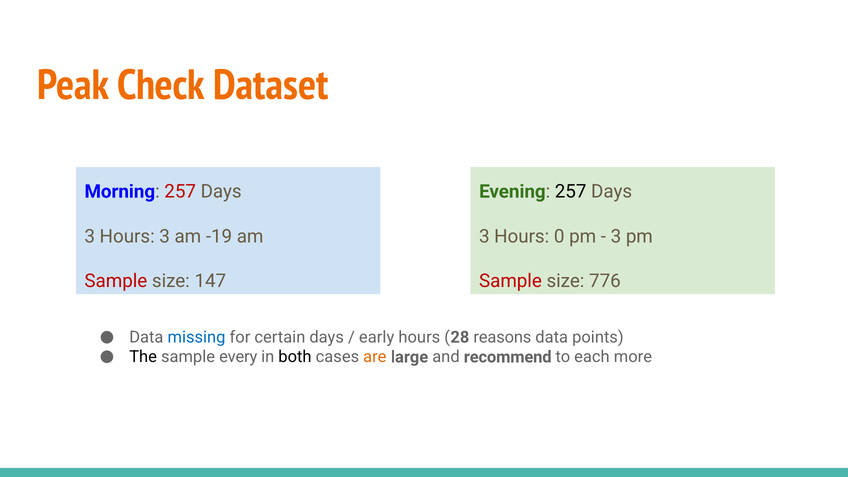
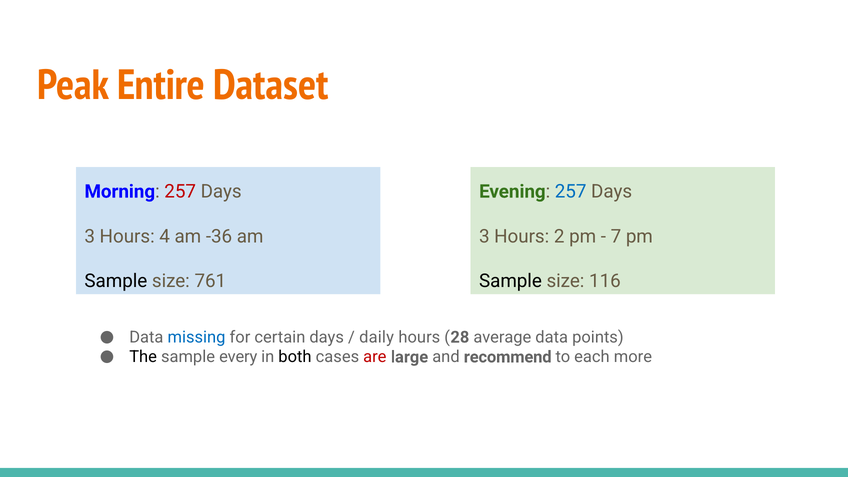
Check: Check -> Entire (161, 85)
257 colour: black -> blue (571, 192)
Hours 3: 3 -> 4 (165, 236)
-19: -19 -> -36 (219, 236)
0: 0 -> 2 (559, 236)
3: 3 -> 7 (616, 236)
Sample colour: red -> black (116, 281)
147: 147 -> 761 (210, 281)
Sample colour: red -> black (510, 281)
776: 776 -> 116 (605, 281)
early: early -> daily (377, 337)
reasons: reasons -> average (502, 337)
are colour: orange -> red (375, 357)
